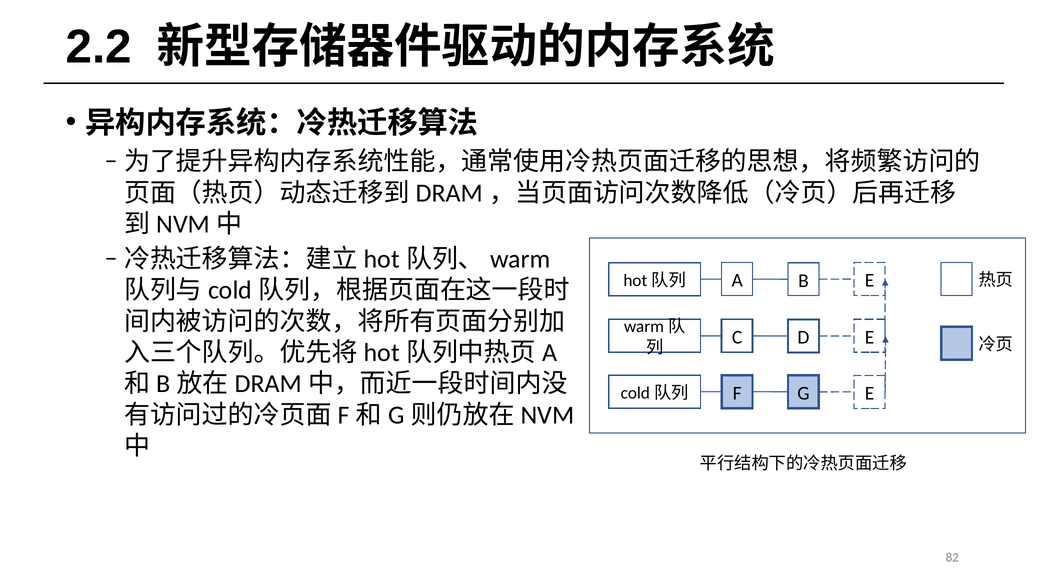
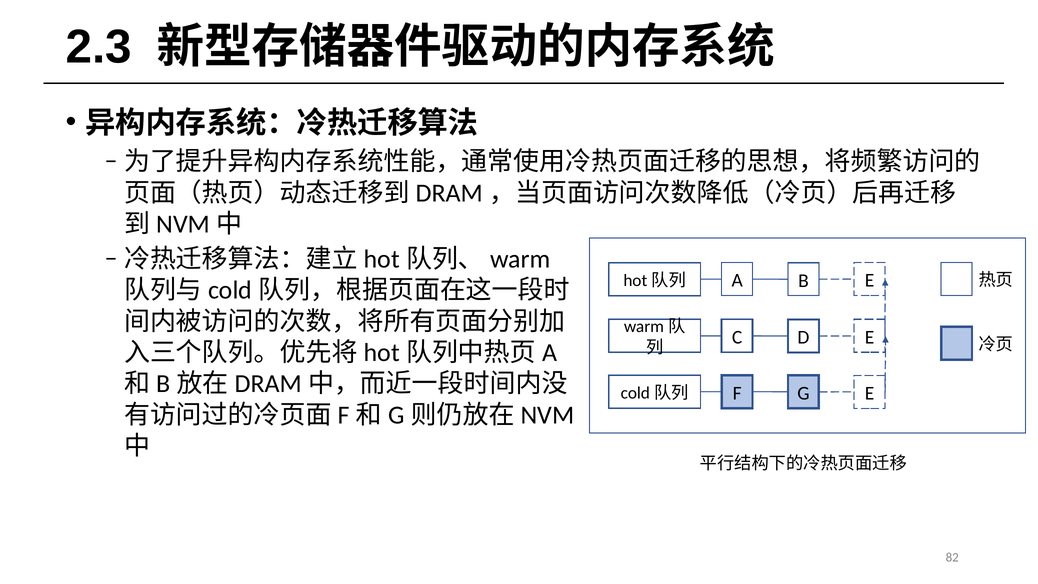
2.2: 2.2 -> 2.3 (99, 47)
